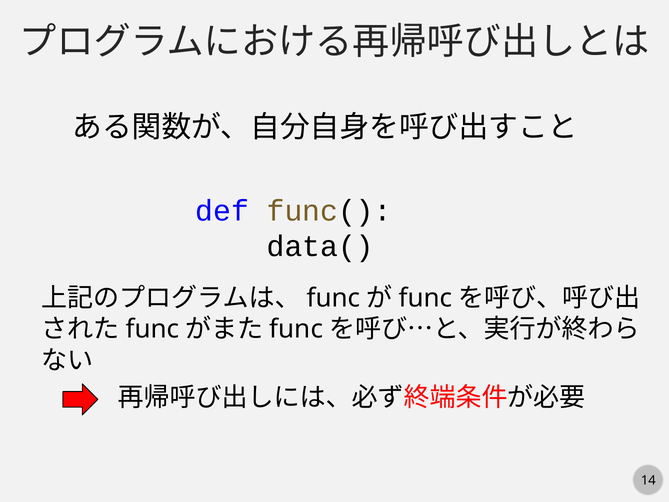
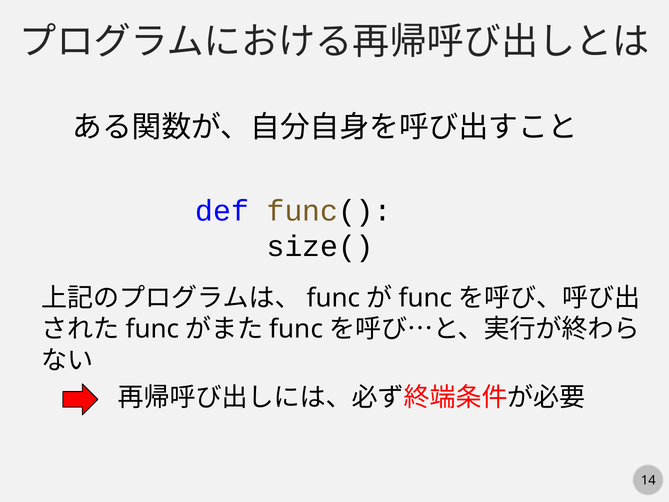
data(: data( -> size( (320, 247)
